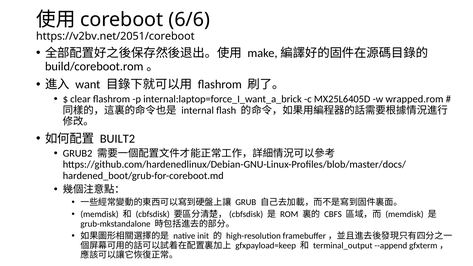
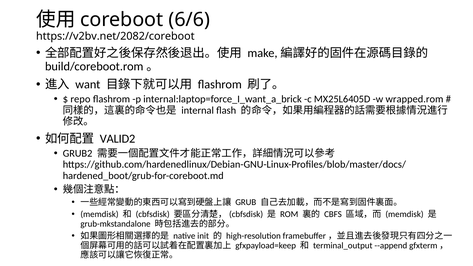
https://v2bv.net/2051/coreboot: https://v2bv.net/2051/coreboot -> https://v2bv.net/2082/coreboot (115, 36)
clear: clear -> repo (80, 99)
BUILT2: BUILT2 -> VALID2 (118, 139)
